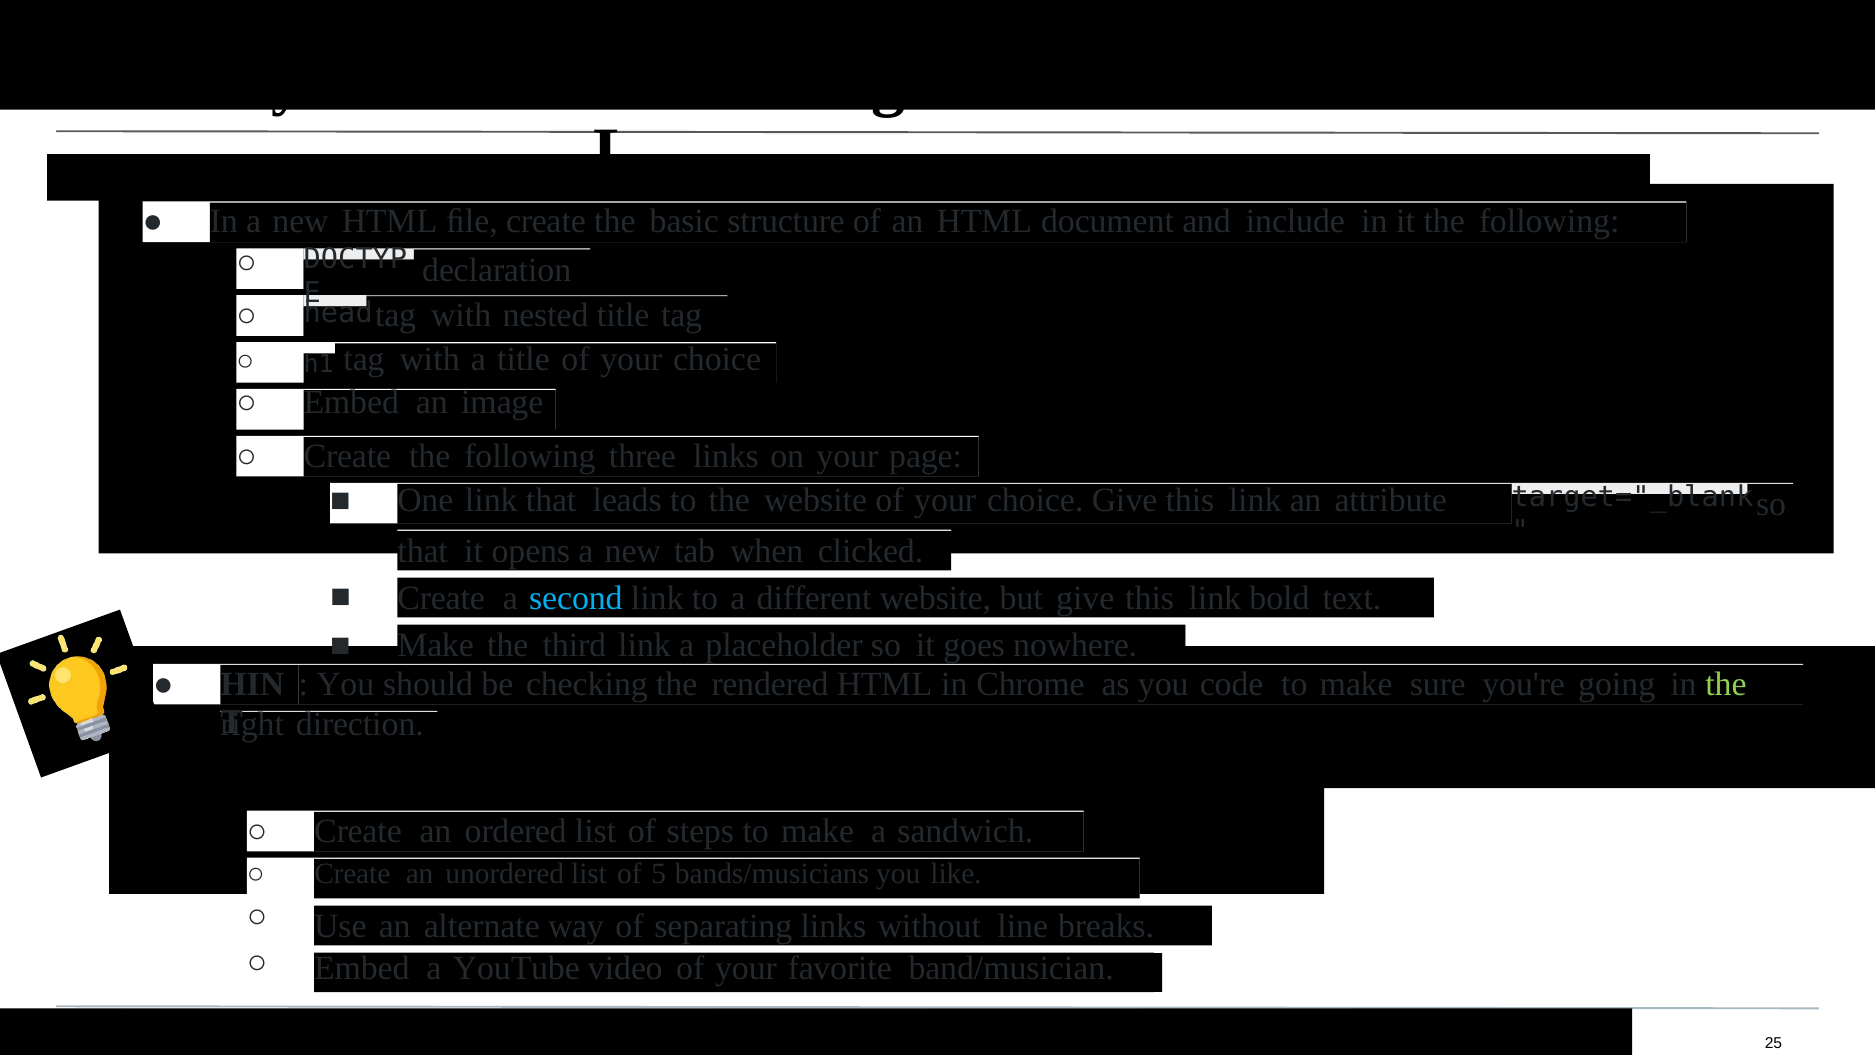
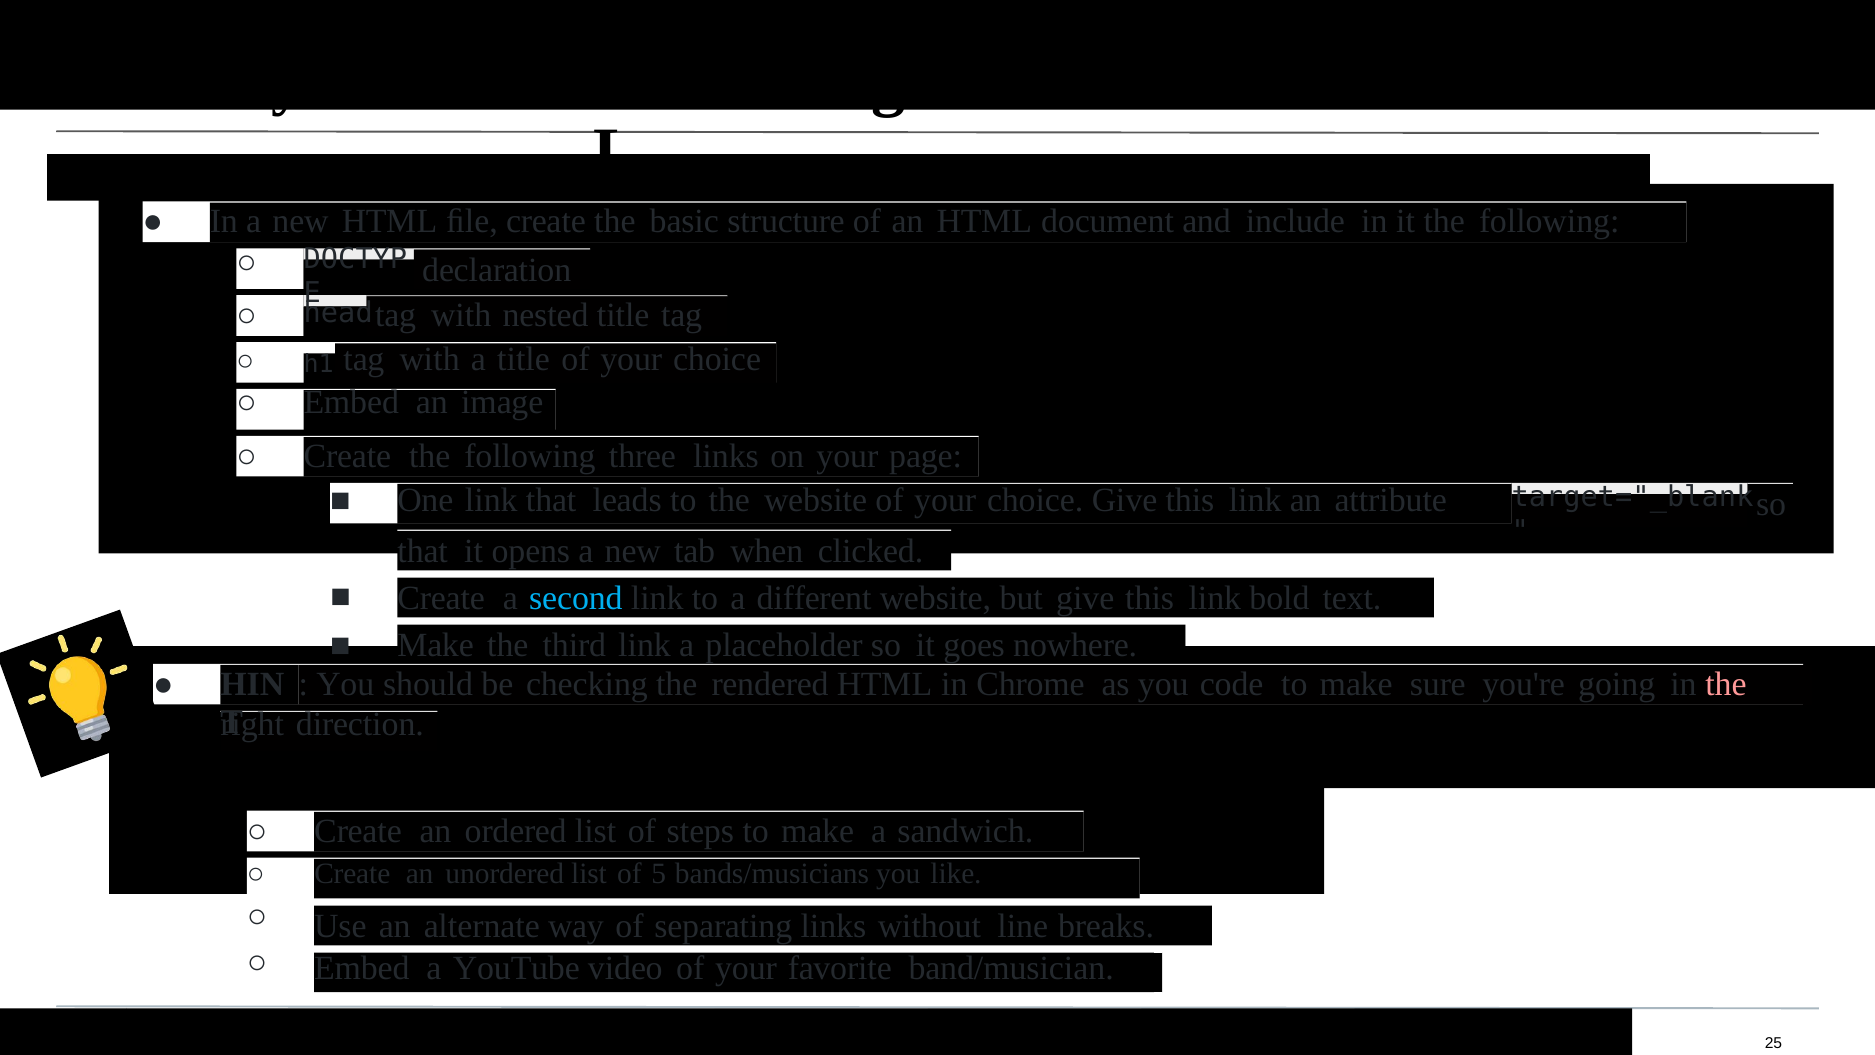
the colour: light green -> pink (1726, 684)
